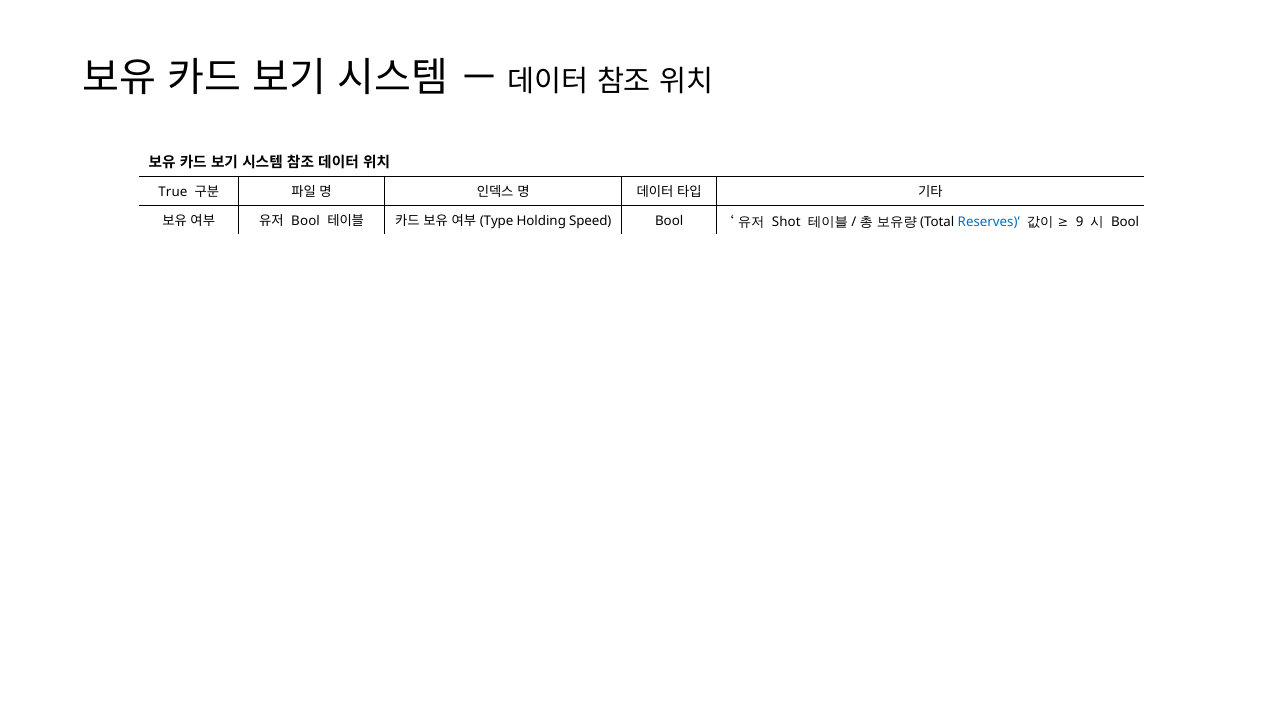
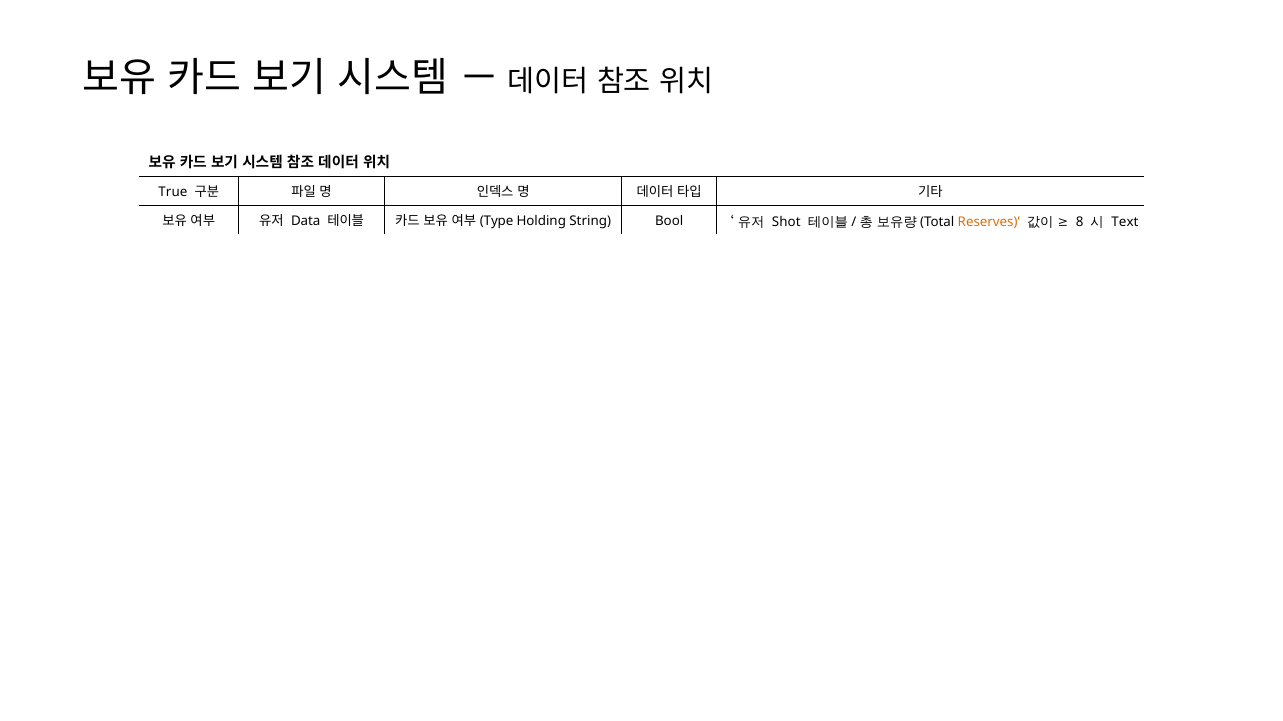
Bool: Bool -> Data (306, 222)
Speed: Speed -> String (590, 222)
Reserves colour: blue -> orange (989, 222)
9: 9 -> 8 (1080, 222)
Bool: Bool -> Text (1125, 222)
